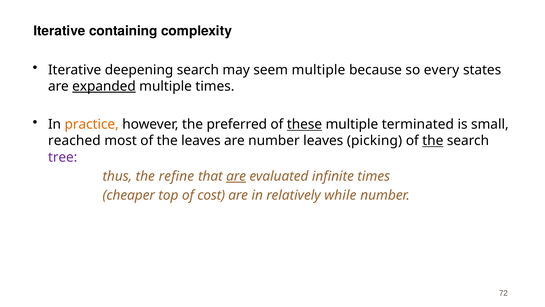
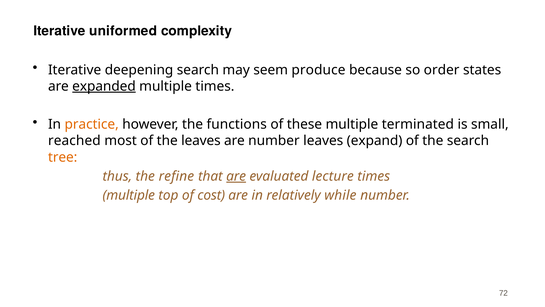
containing: containing -> uniformed (123, 31)
seem multiple: multiple -> produce (318, 70)
every: every -> order (442, 70)
preferred: preferred -> functions (237, 124)
these underline: present -> none (304, 124)
picking: picking -> expand (375, 141)
the underline: present -> none (433, 141)
tree colour: purple -> orange (63, 157)
infinite: infinite -> lecture (333, 176)
cheaper: cheaper -> multiple (129, 195)
